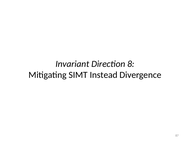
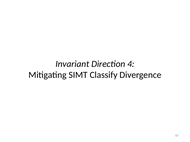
8: 8 -> 4 (131, 64)
Instead: Instead -> Classify (104, 75)
